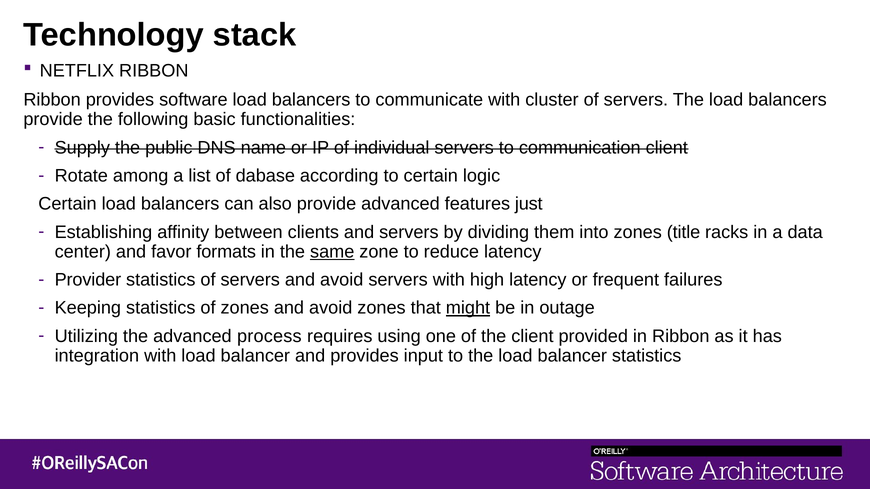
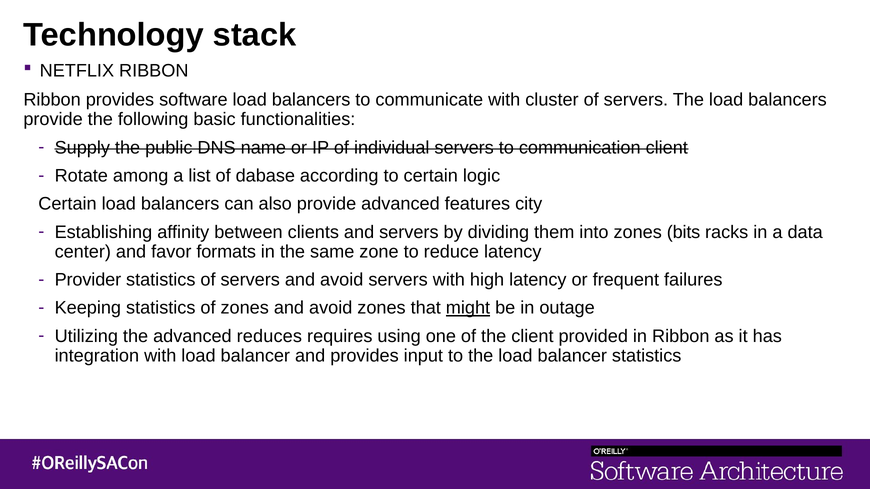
just: just -> city (529, 204)
title: title -> bits (684, 232)
same underline: present -> none (332, 252)
process: process -> reduces (269, 336)
